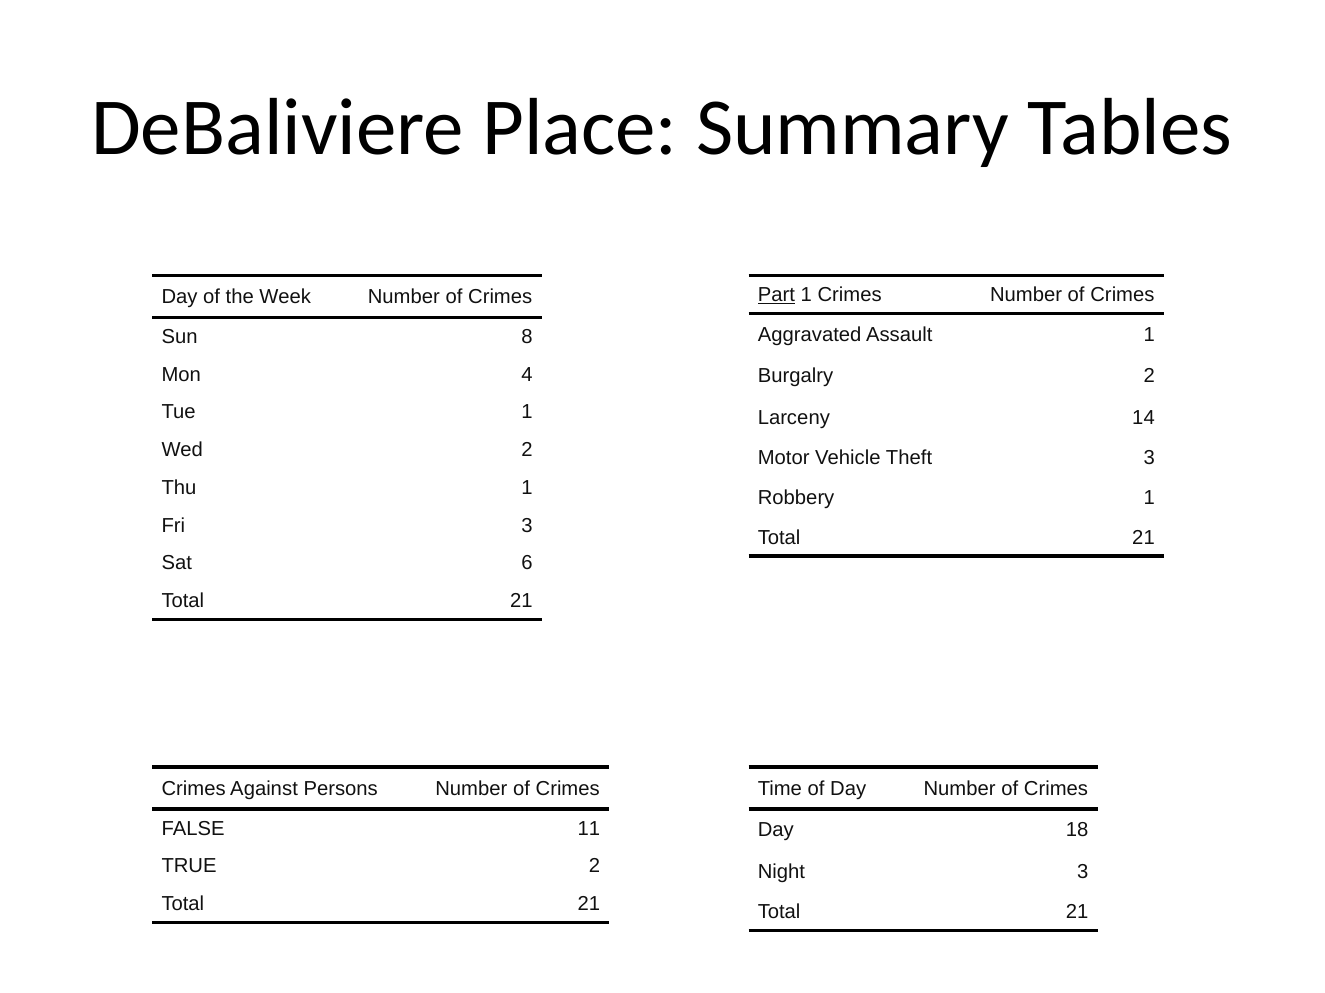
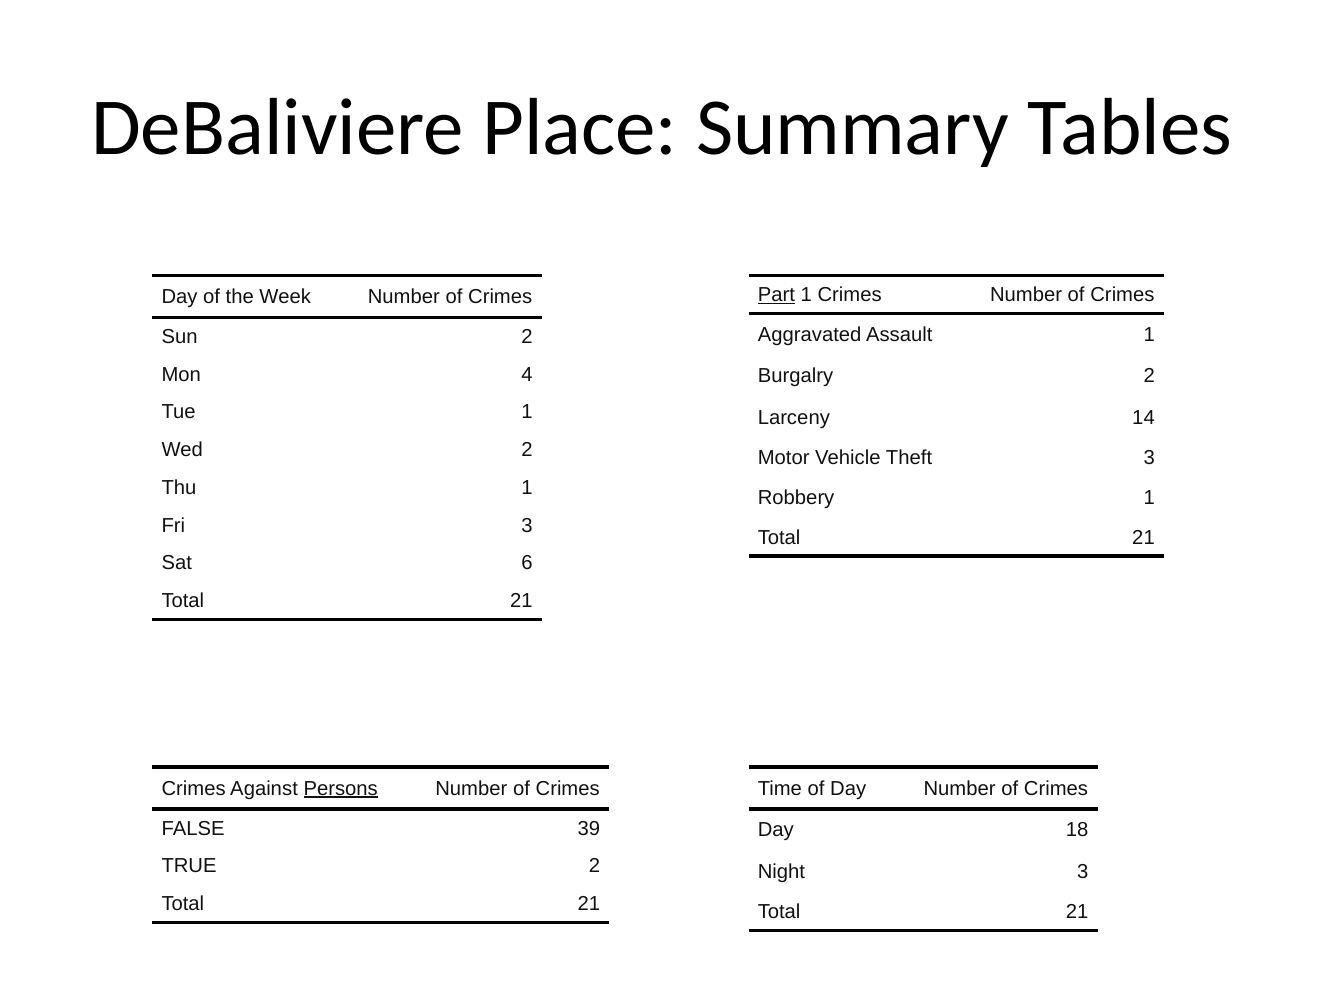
Sun 8: 8 -> 2 (527, 337)
Persons underline: none -> present (341, 789)
11: 11 -> 39 (589, 829)
